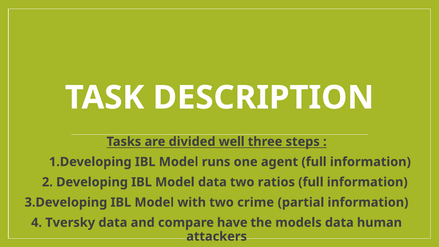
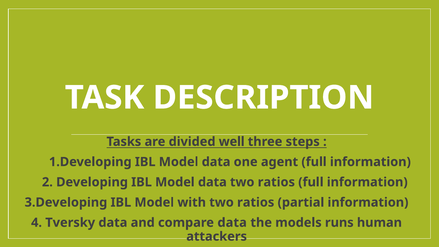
1.Developing IBL Model runs: runs -> data (216, 162)
with two crime: crime -> ratios (256, 202)
compare have: have -> data (232, 223)
models data: data -> runs (339, 223)
